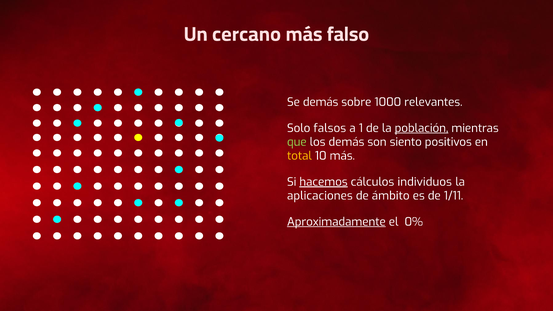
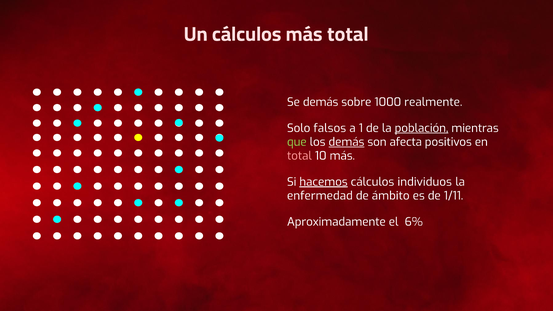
Un cercano: cercano -> cálculos (247, 34)
más falso: falso -> total (348, 34)
relevantes: relevantes -> realmente (433, 102)
demás underline: none -> present (346, 142)
siento: siento -> afecta (406, 142)
total colour: yellow -> pink (299, 156)
aplicaciones: aplicaciones -> enfermedad (320, 196)
Aproximadamente underline: present -> none (336, 222)
0%: 0% -> 6% (414, 222)
